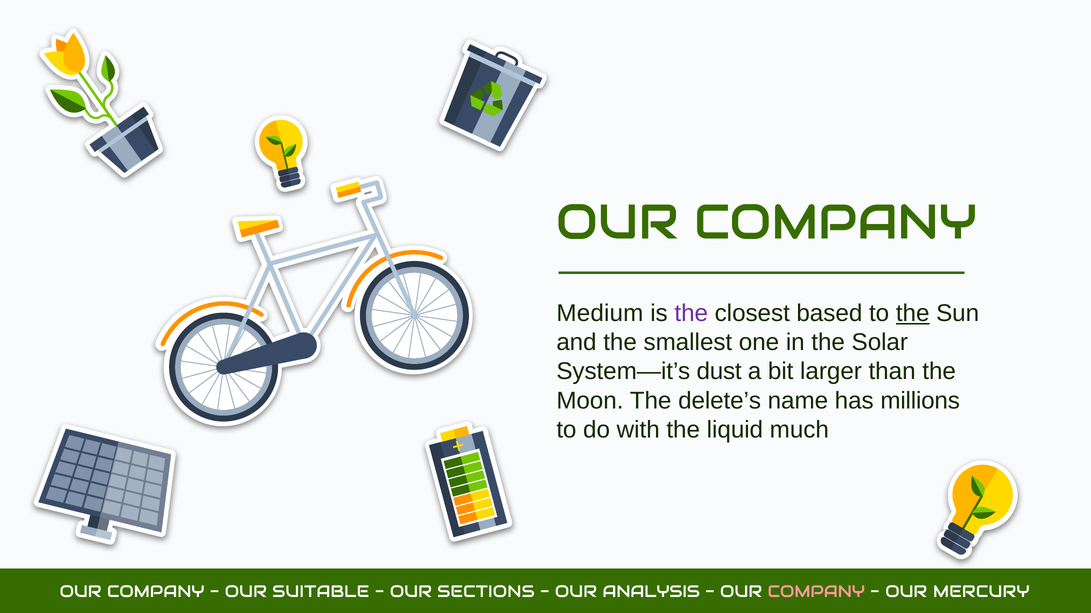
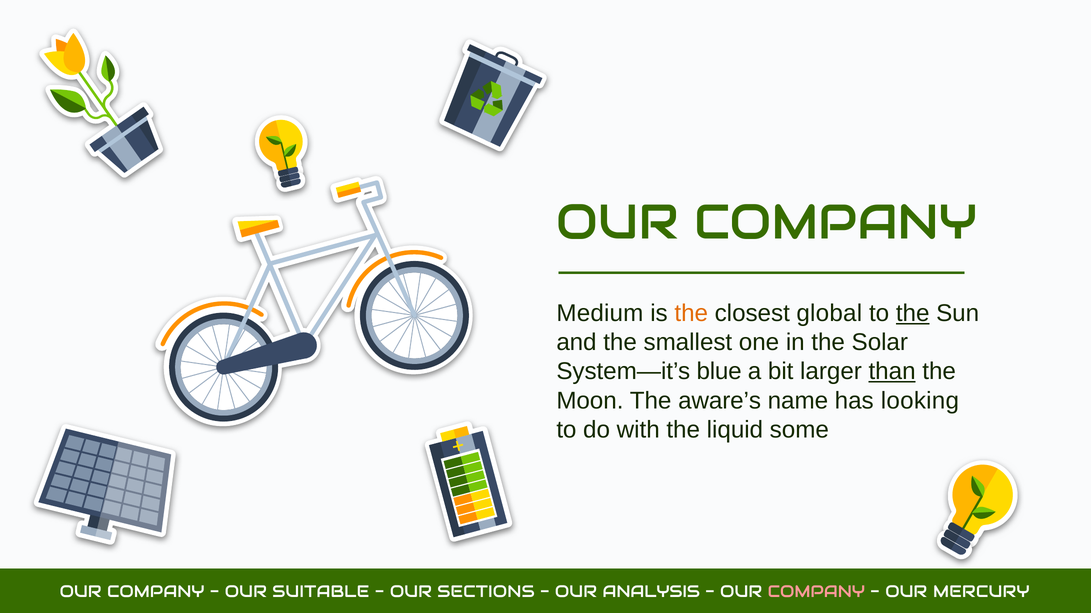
the colour: purple -> orange (691, 314)
based: based -> global (829, 314)
dust: dust -> blue (719, 372)
than underline: none -> present (892, 372)
delete’s: delete’s -> aware’s (720, 401)
millions: millions -> looking (920, 401)
much: much -> some (799, 430)
